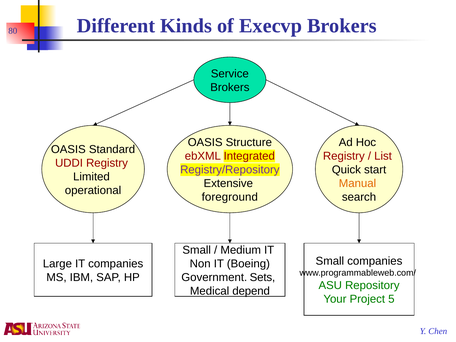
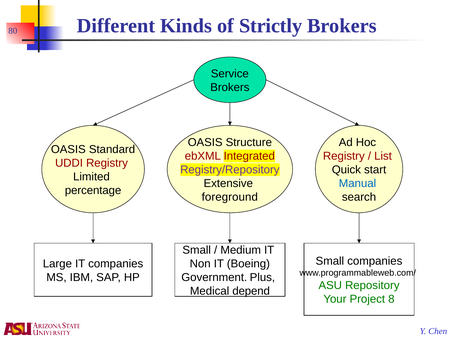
Execvp: Execvp -> Strictly (271, 26)
Manual colour: orange -> blue (357, 184)
operational: operational -> percentage (93, 190)
Sets: Sets -> Plus (262, 277)
5: 5 -> 8 (391, 299)
